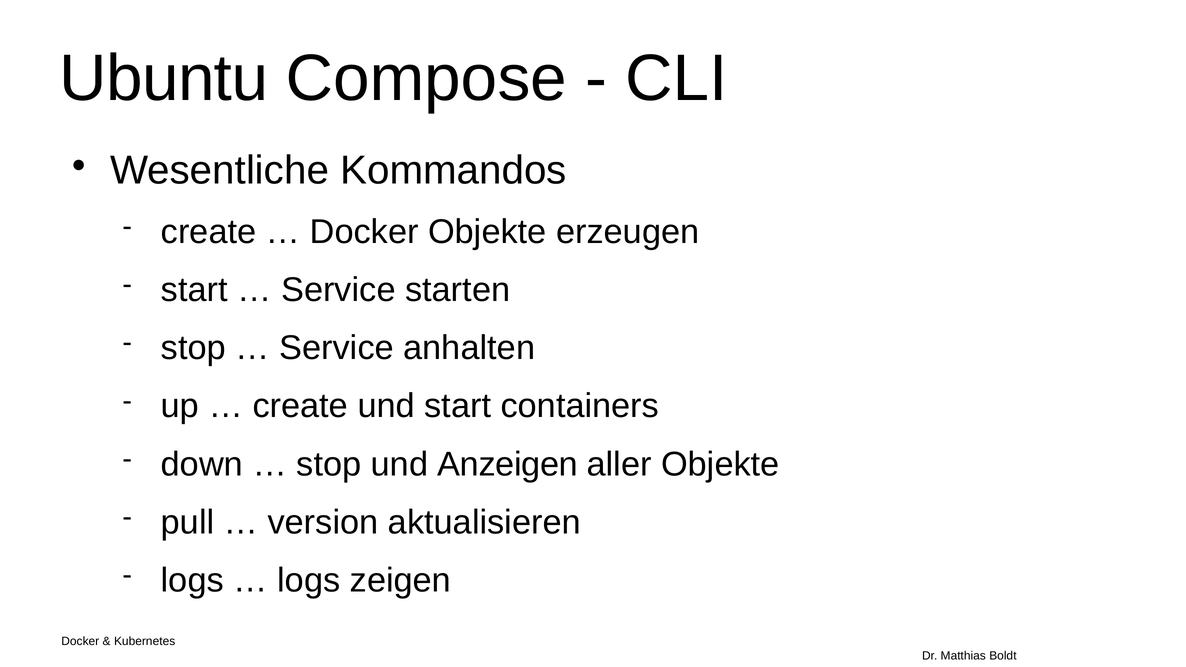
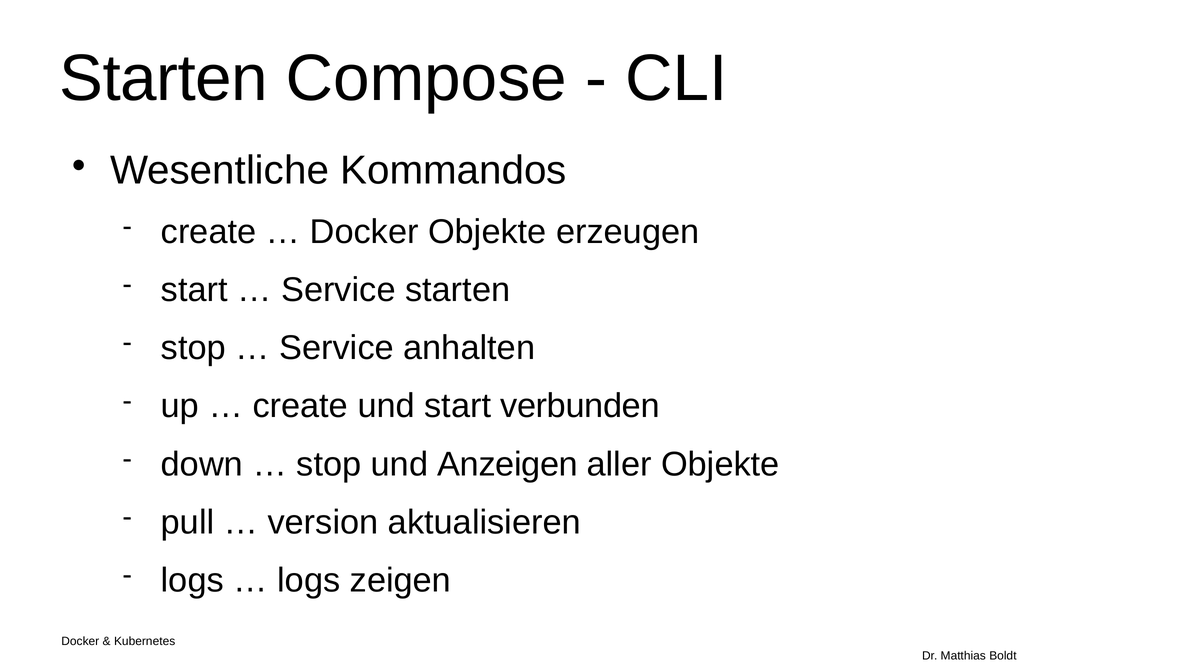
Ubuntu: Ubuntu -> Starten (164, 78)
containers: containers -> verbunden (580, 406)
